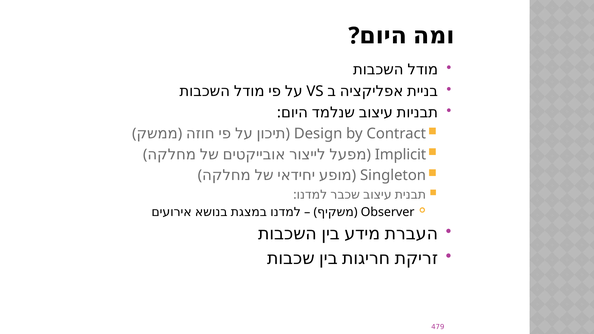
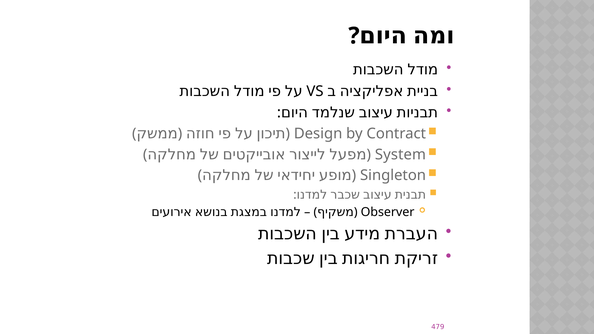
Implicit: Implicit -> System (400, 155)
